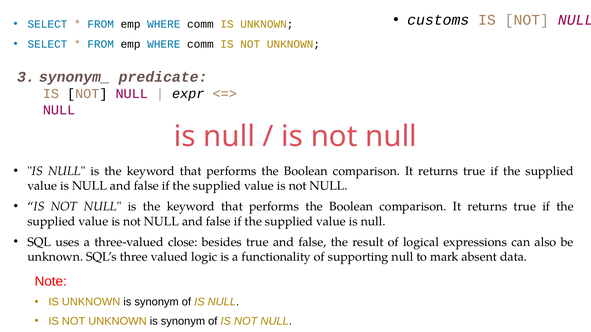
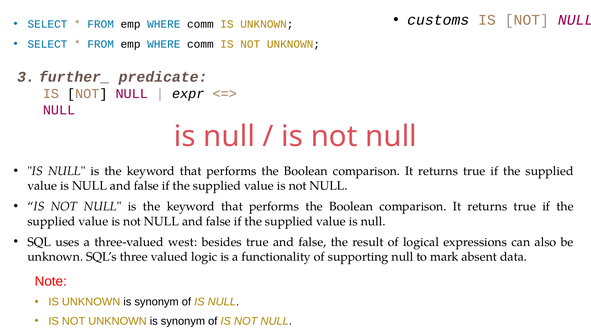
synonym_: synonym_ -> further_ (74, 77)
close: close -> west (183, 242)
